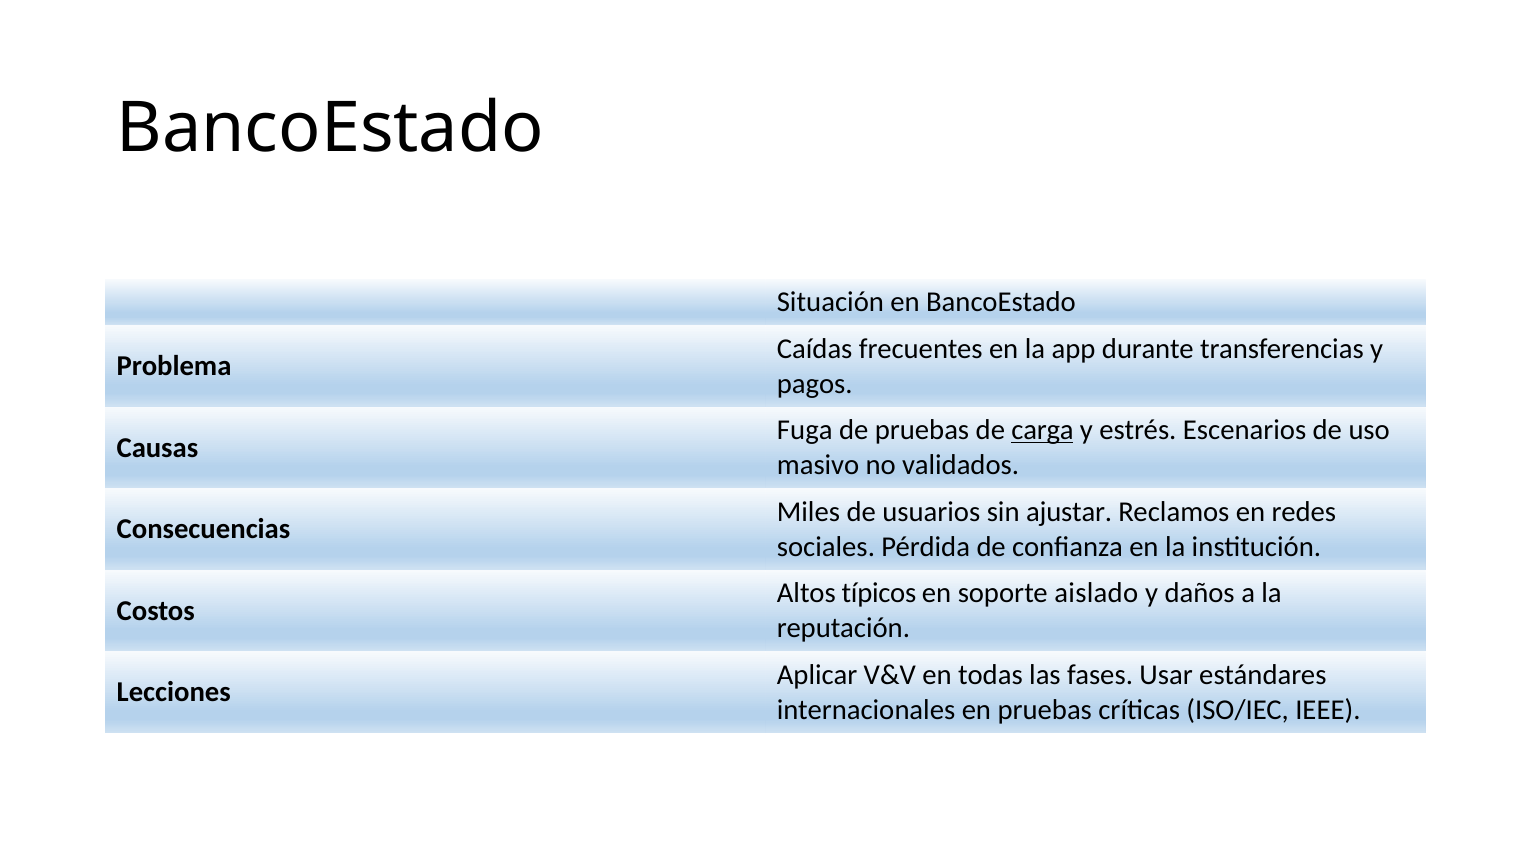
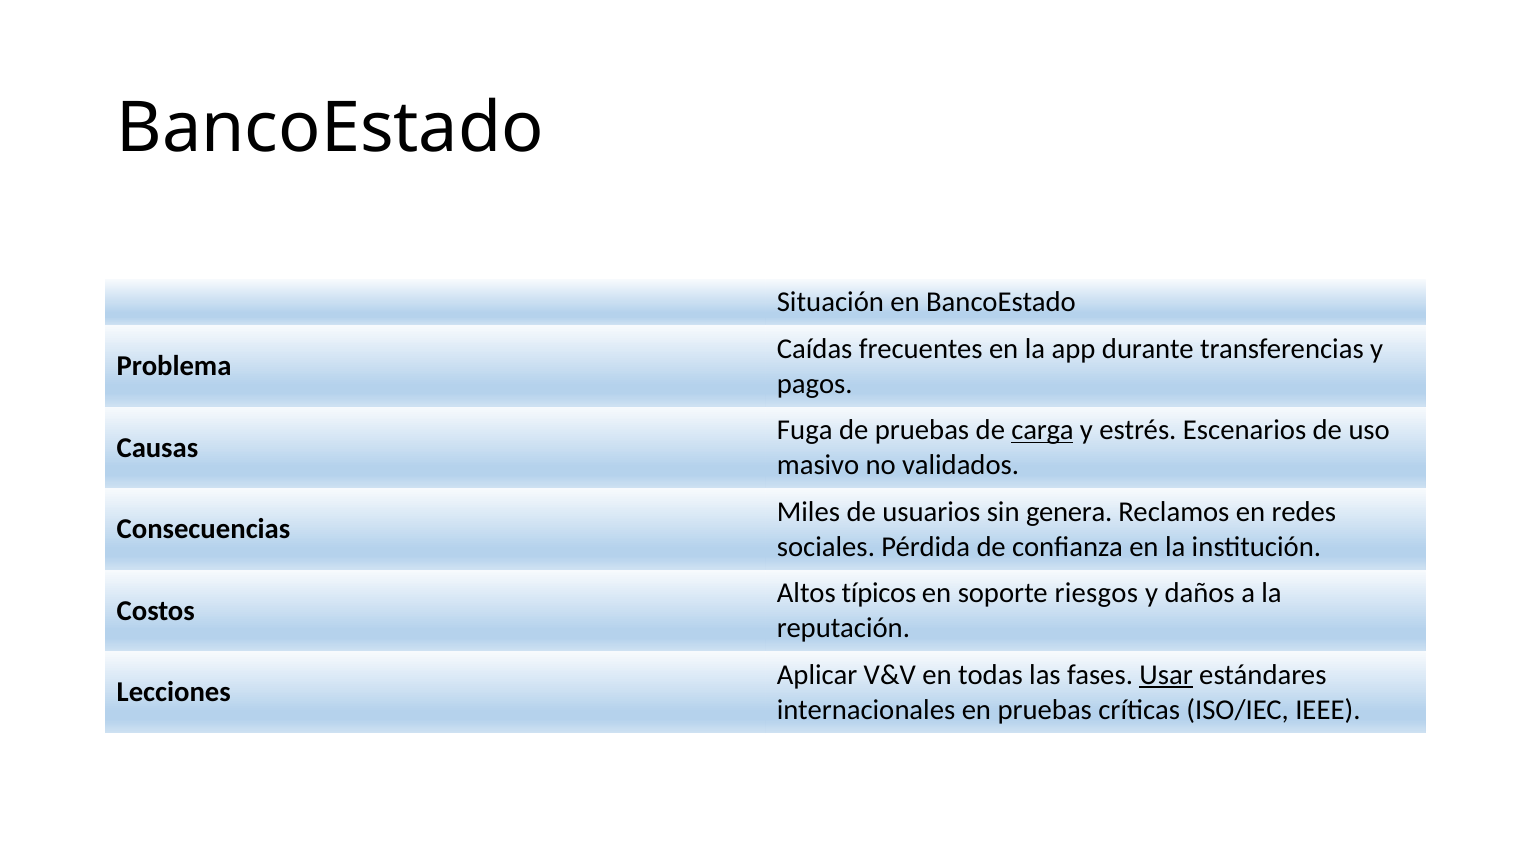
ajustar: ajustar -> genera (1069, 512)
aislado: aislado -> riesgos (1096, 594)
Usar underline: none -> present (1166, 675)
